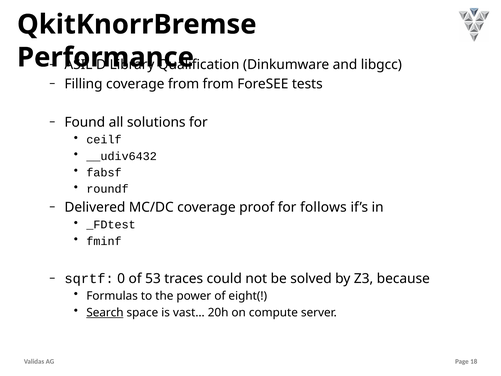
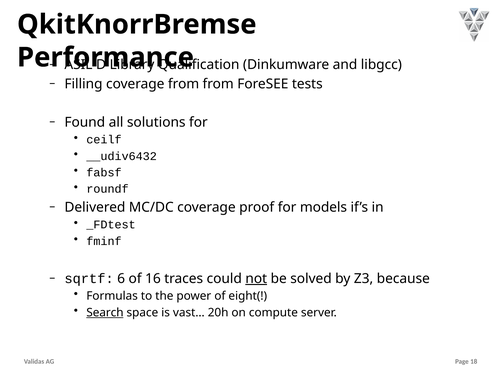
follows: follows -> models (323, 207)
0: 0 -> 6 (121, 278)
53: 53 -> 16 (153, 278)
not underline: none -> present (256, 278)
